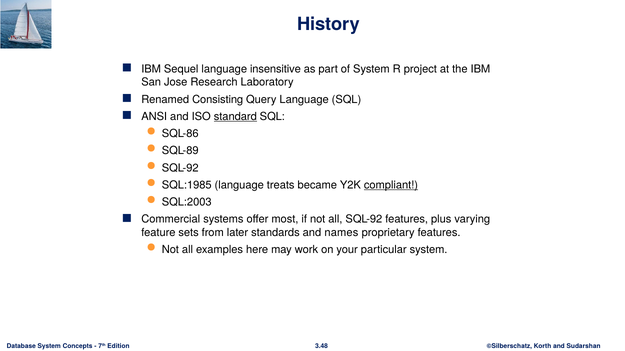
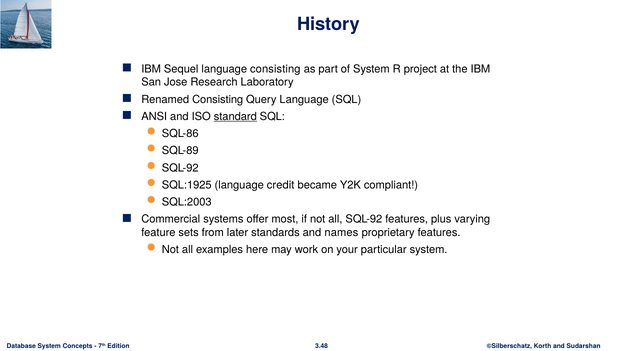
language insensitive: insensitive -> consisting (275, 69)
SQL:1985: SQL:1985 -> SQL:1925 (187, 185)
treats: treats -> credit (281, 185)
compliant underline: present -> none (391, 185)
